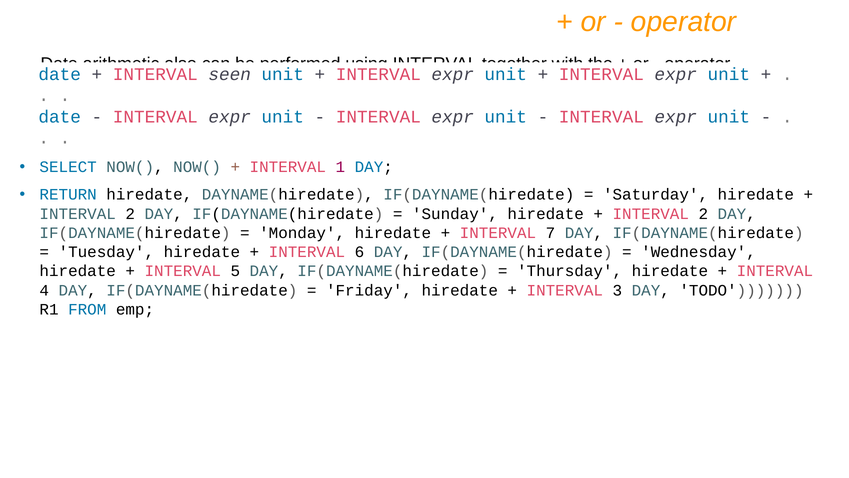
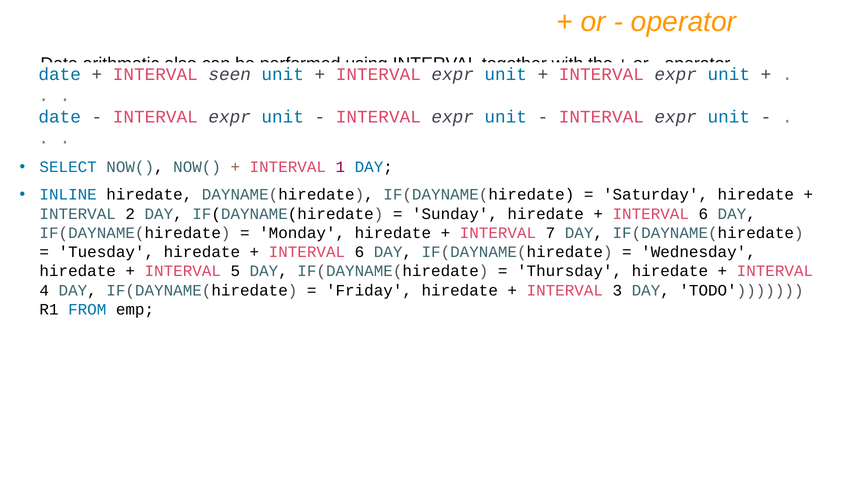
RETURN: RETURN -> INLINE (68, 195)
2: 2 -> 6 (703, 214)
